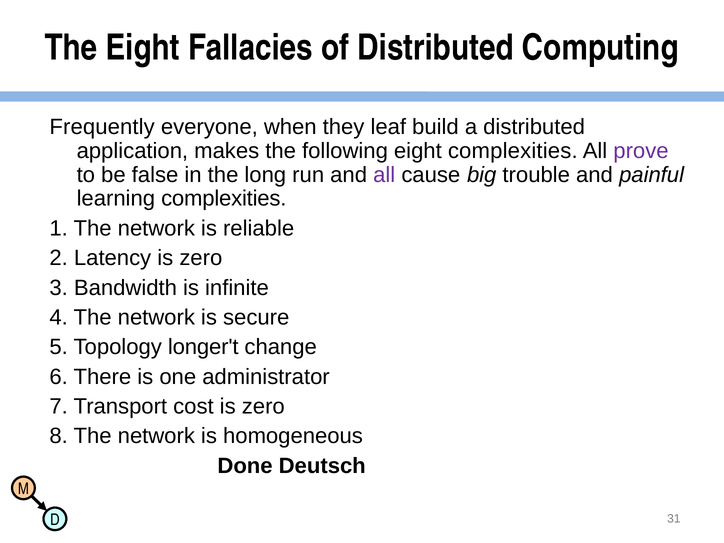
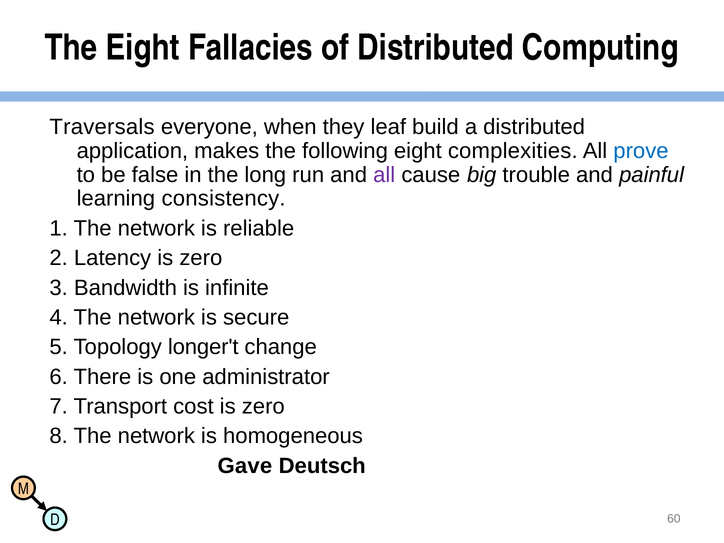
Frequently: Frequently -> Traversals (102, 127)
prove colour: purple -> blue (641, 151)
learning complexities: complexities -> consistency (224, 199)
Done: Done -> Gave (245, 466)
31: 31 -> 60 (674, 519)
